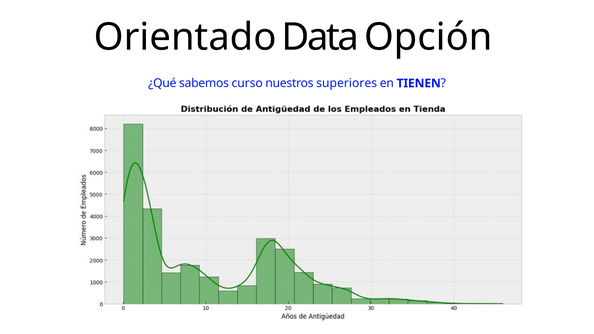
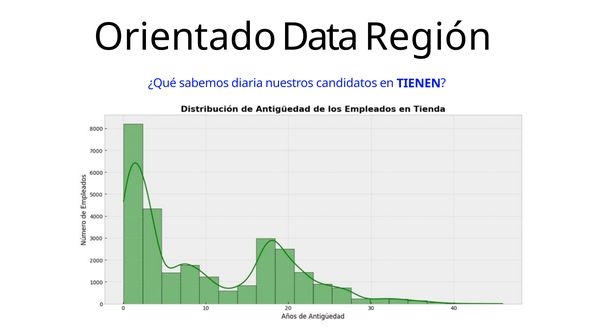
Opción: Opción -> Región (428, 37)
curso: curso -> diaria (247, 83)
superiores: superiores -> candidatos (347, 83)
